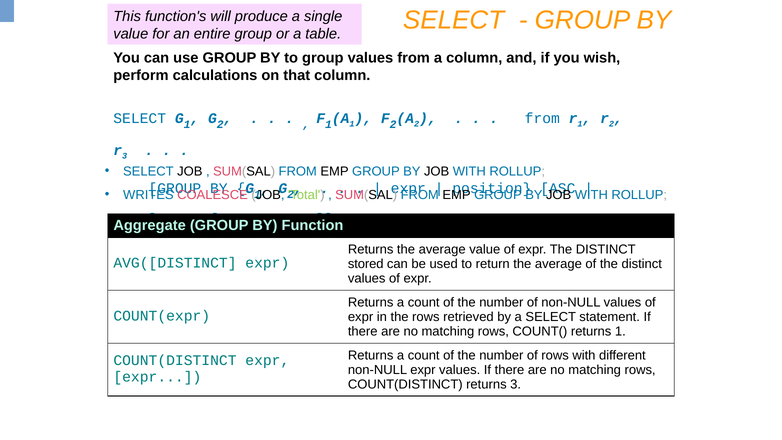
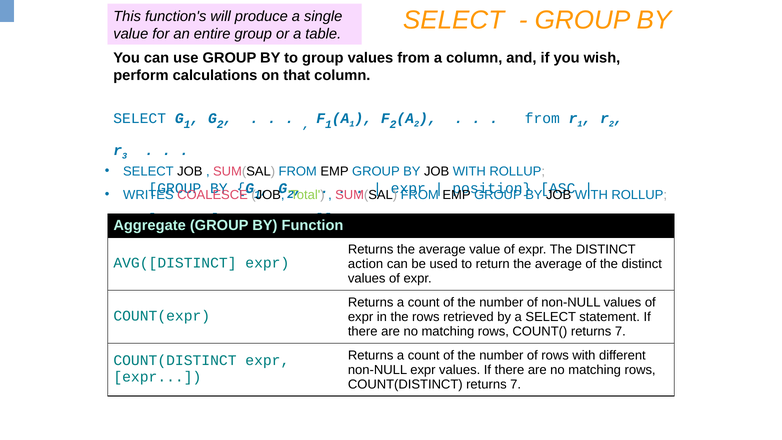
stored: stored -> action (366, 264)
COUNT( returns 1: 1 -> 7 (620, 331)
COUNT(DISTINCT returns 3: 3 -> 7 (516, 384)
